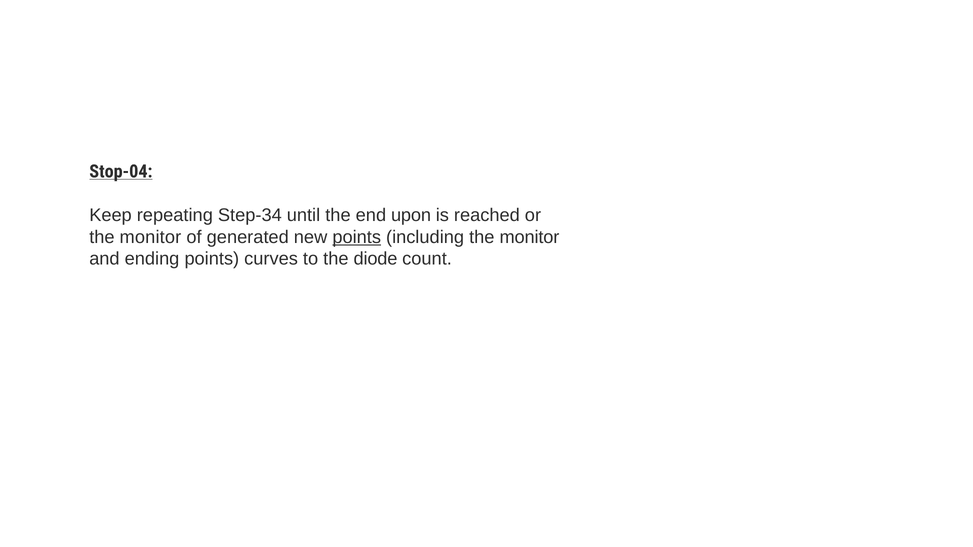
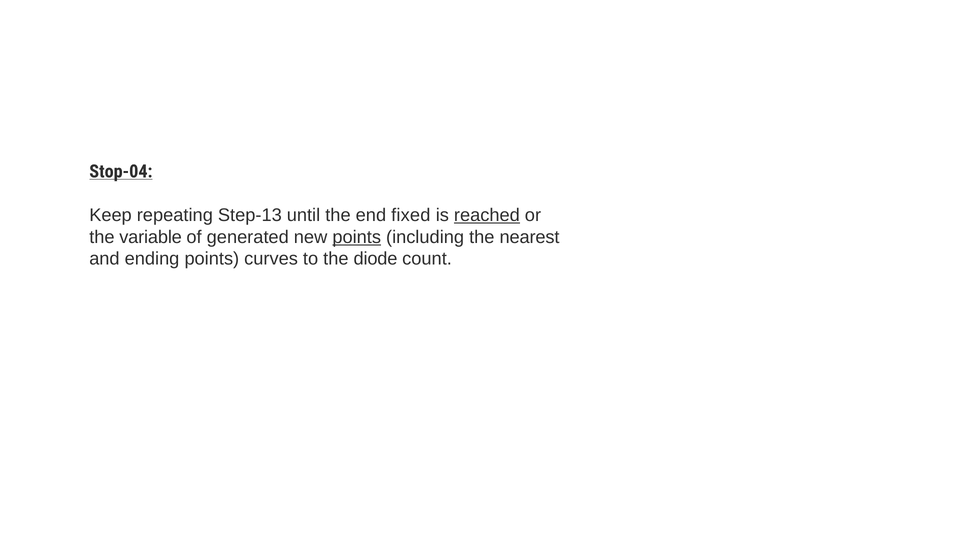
Step-34: Step-34 -> Step-13 (250, 215)
upon: upon -> fixed (411, 215)
reached underline: none -> present (487, 215)
monitor: monitor -> variable (151, 237)
including the monitor: monitor -> nearest (529, 237)
